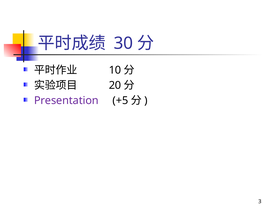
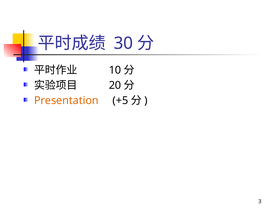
Presentation colour: purple -> orange (66, 100)
